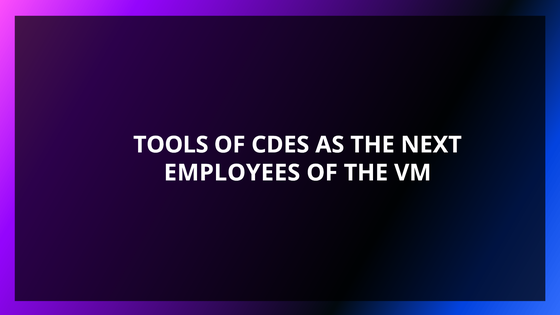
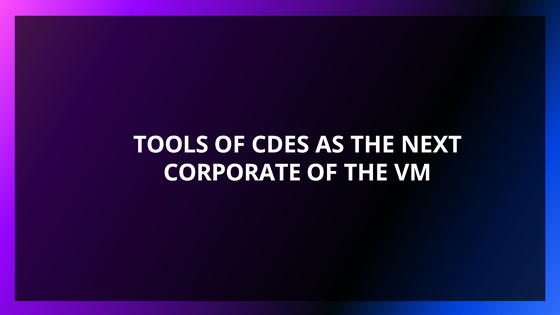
EMPLOYEES: EMPLOYEES -> CORPORATE (232, 173)
